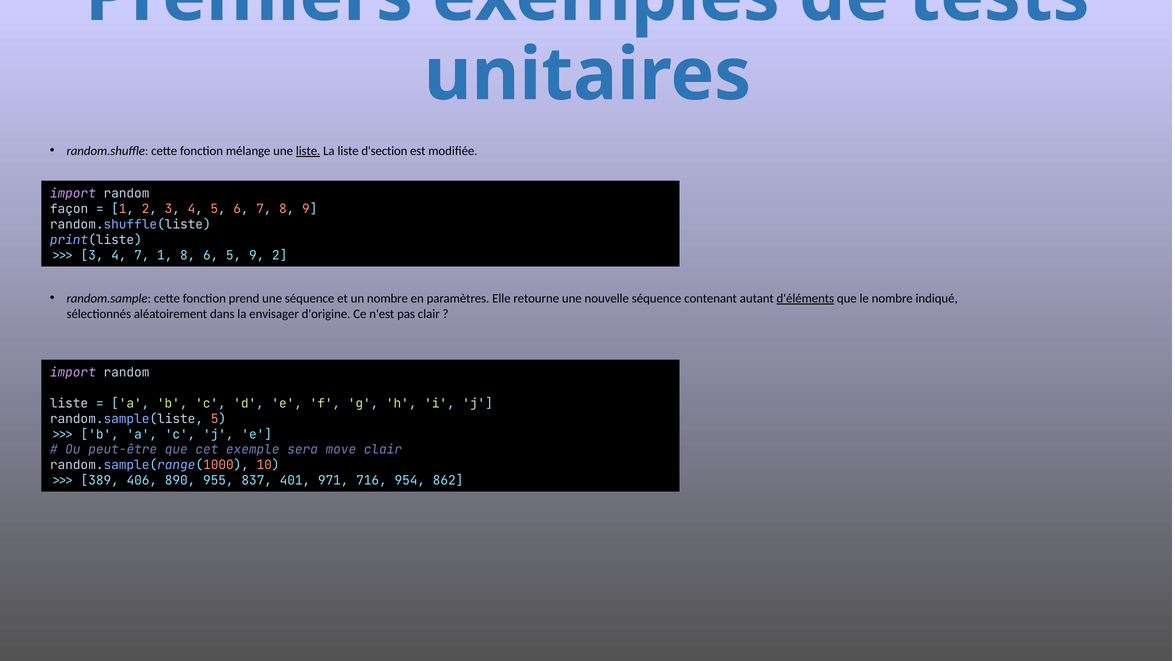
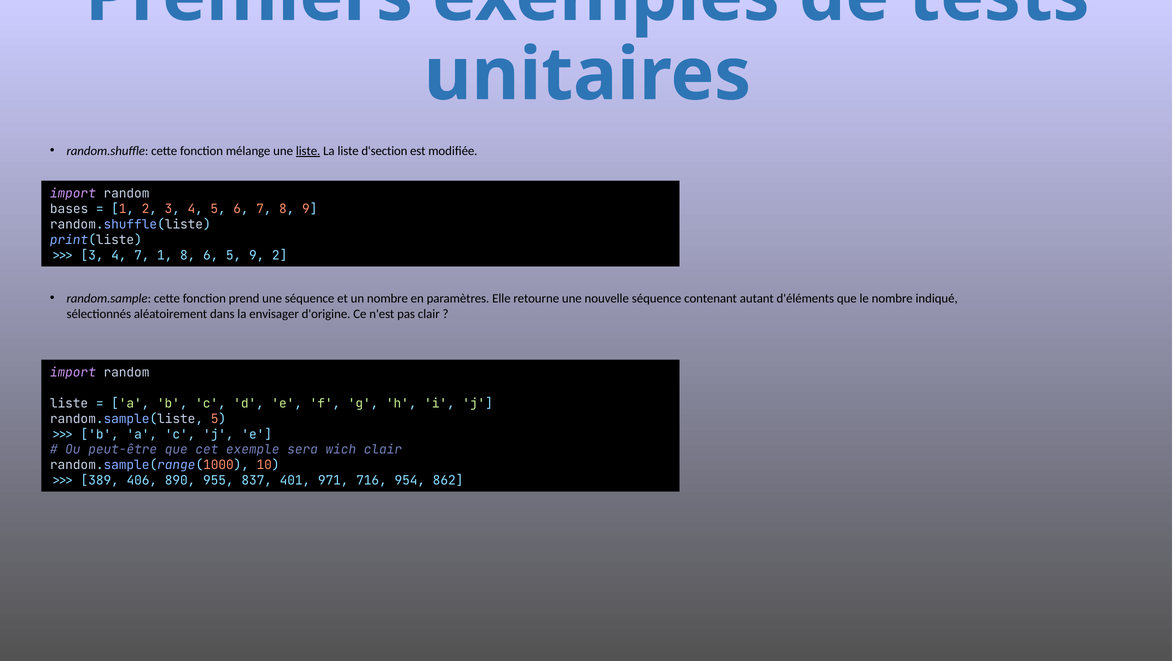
façon: façon -> bases (69, 209)
d'éléments underline: present -> none (805, 298)
move: move -> wich (341, 450)
